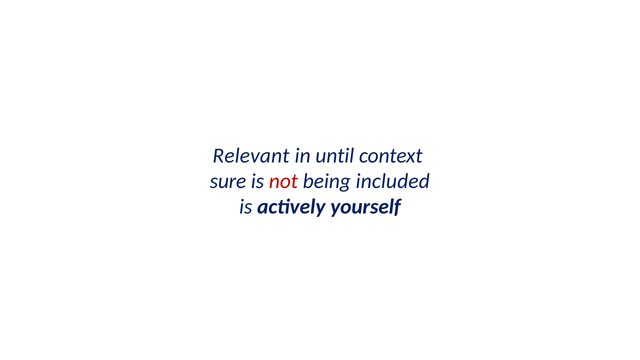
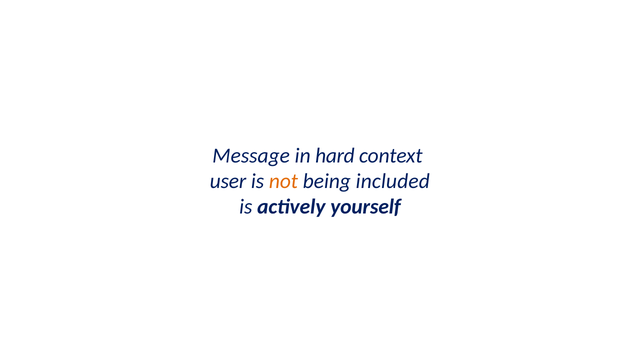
Relevant: Relevant -> Message (251, 155)
until: until -> hard (335, 155)
sure: sure -> user (228, 181)
not colour: red -> orange (283, 181)
